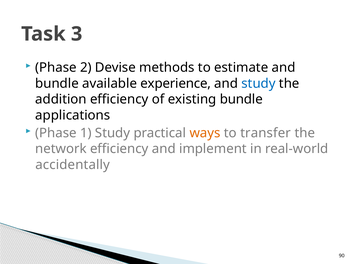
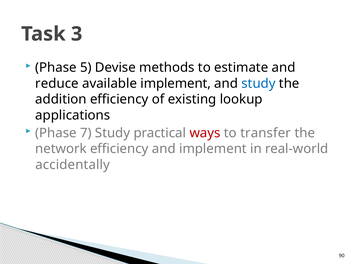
2: 2 -> 5 (86, 68)
bundle: bundle -> reduce (57, 84)
available experience: experience -> implement (176, 84)
existing bundle: bundle -> lookup (241, 100)
1: 1 -> 7 (86, 133)
ways colour: orange -> red (205, 133)
